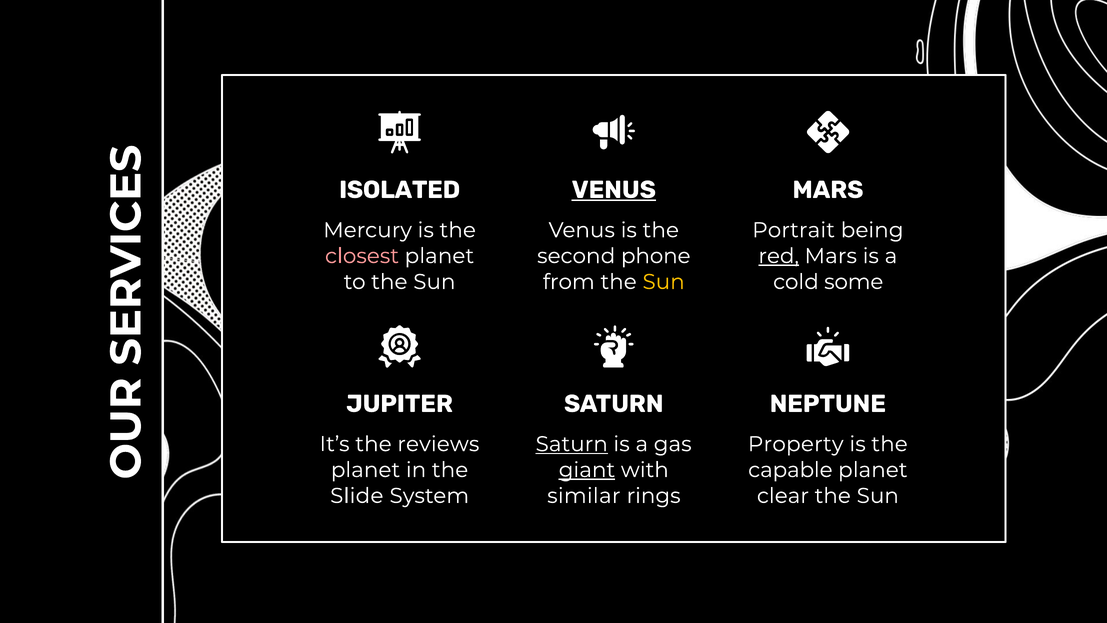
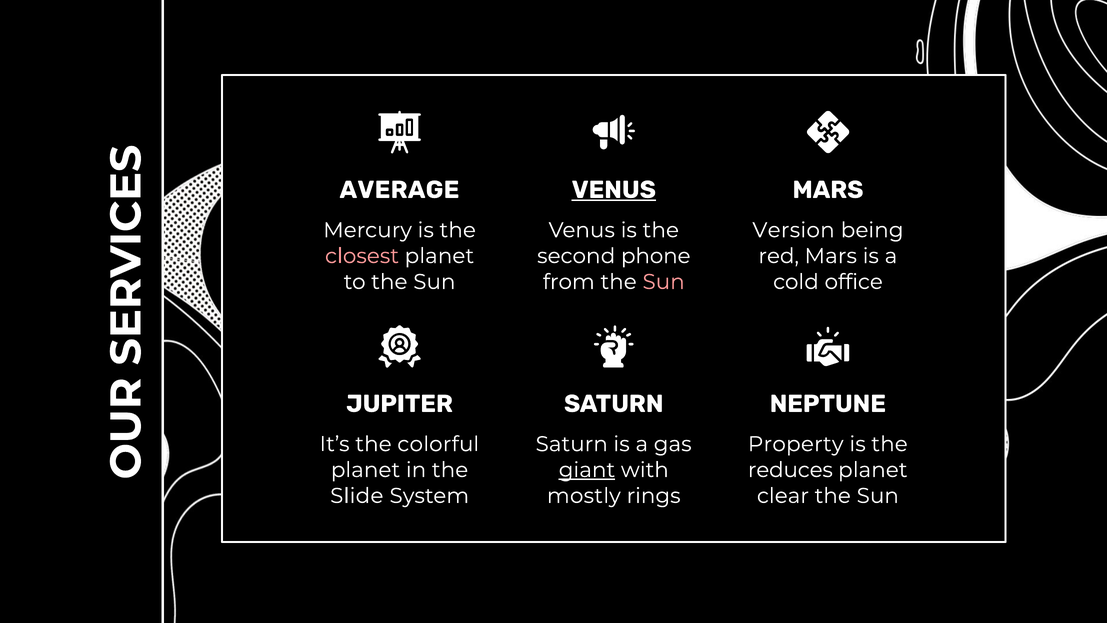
ISOLATED: ISOLATED -> AVERAGE (399, 190)
Portrait: Portrait -> Version (794, 230)
red underline: present -> none (779, 256)
Sun colour: yellow -> pink (664, 282)
some: some -> office (854, 282)
reviews: reviews -> colorful (438, 444)
Saturn underline: present -> none (572, 444)
capable: capable -> reduces (790, 470)
similar: similar -> mostly (584, 496)
